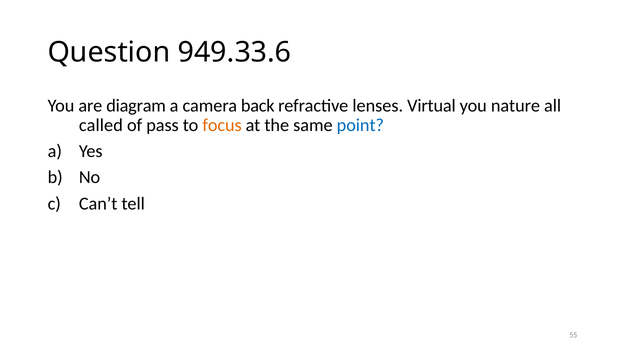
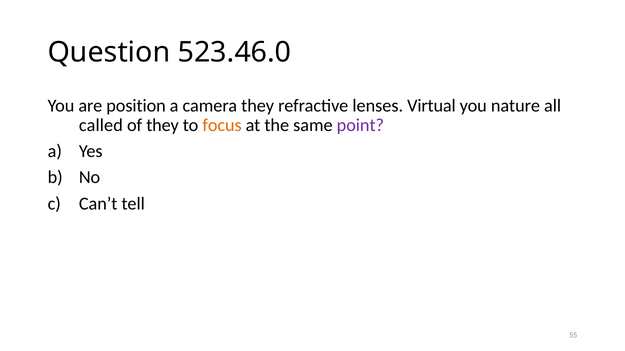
949.33.6: 949.33.6 -> 523.46.0 (235, 53)
diagram: diagram -> position (136, 106)
camera back: back -> they (258, 106)
of pass: pass -> they (163, 125)
point colour: blue -> purple (360, 125)
